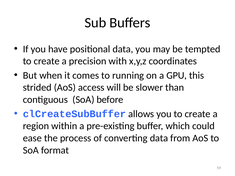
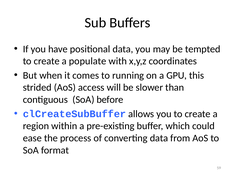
precision: precision -> populate (88, 61)
